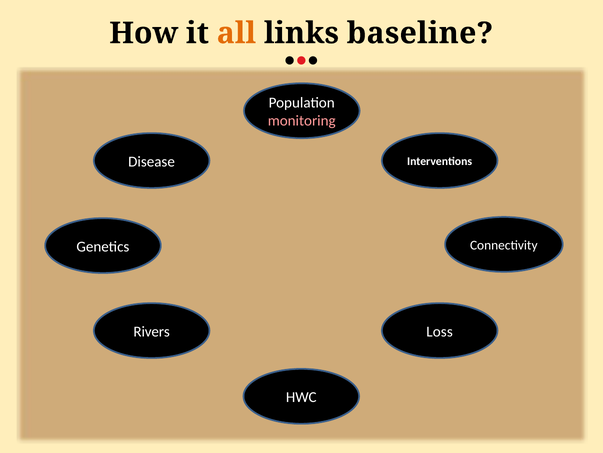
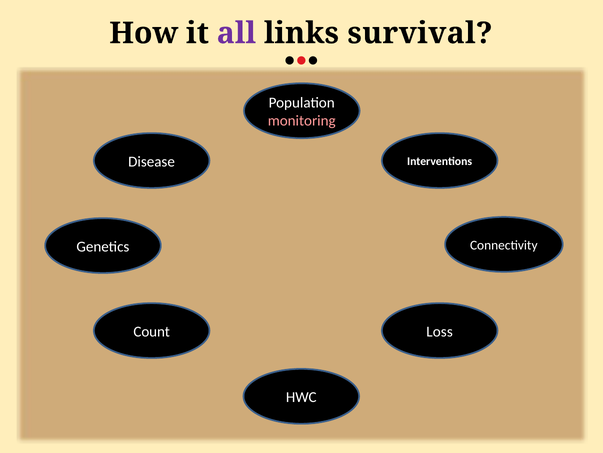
all colour: orange -> purple (236, 33)
baseline: baseline -> survival (420, 33)
Rivers: Rivers -> Count (152, 331)
